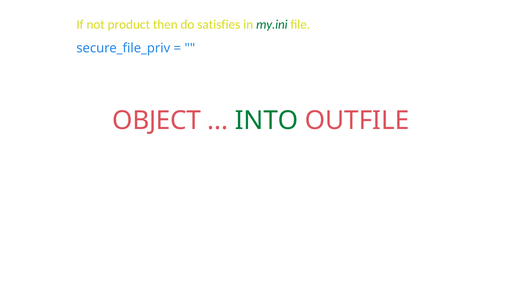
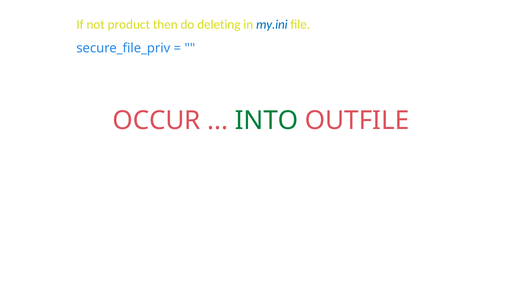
satisfies: satisfies -> deleting (219, 25)
my.ini colour: green -> blue (272, 25)
OBJECT: OBJECT -> OCCUR (157, 121)
